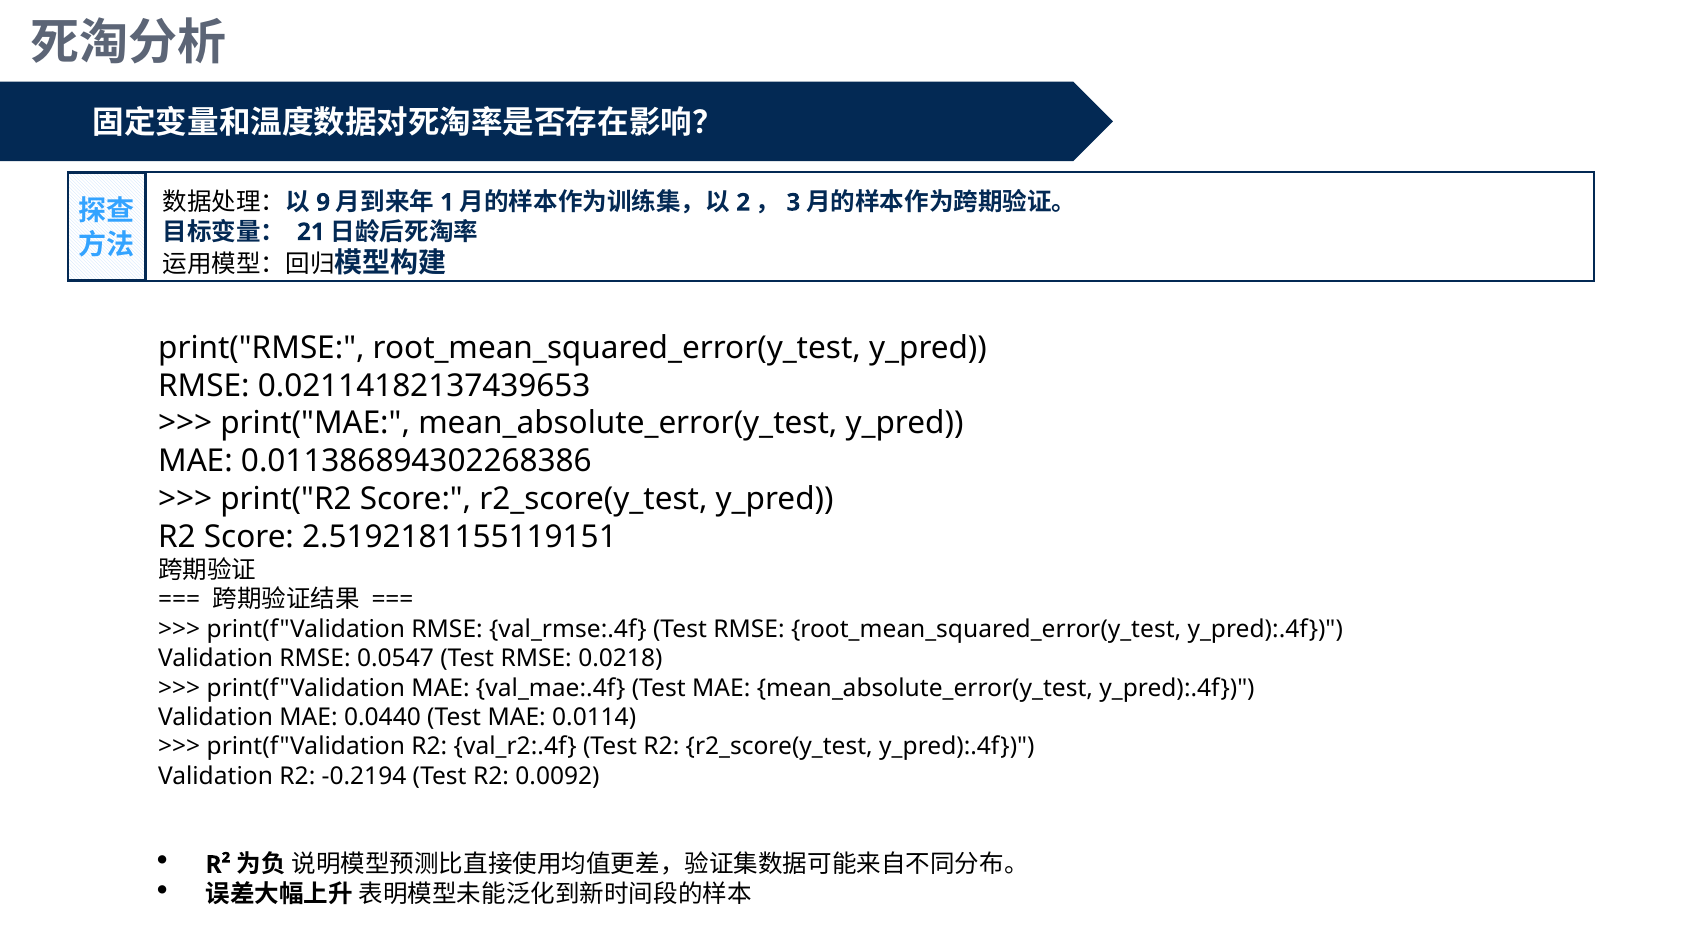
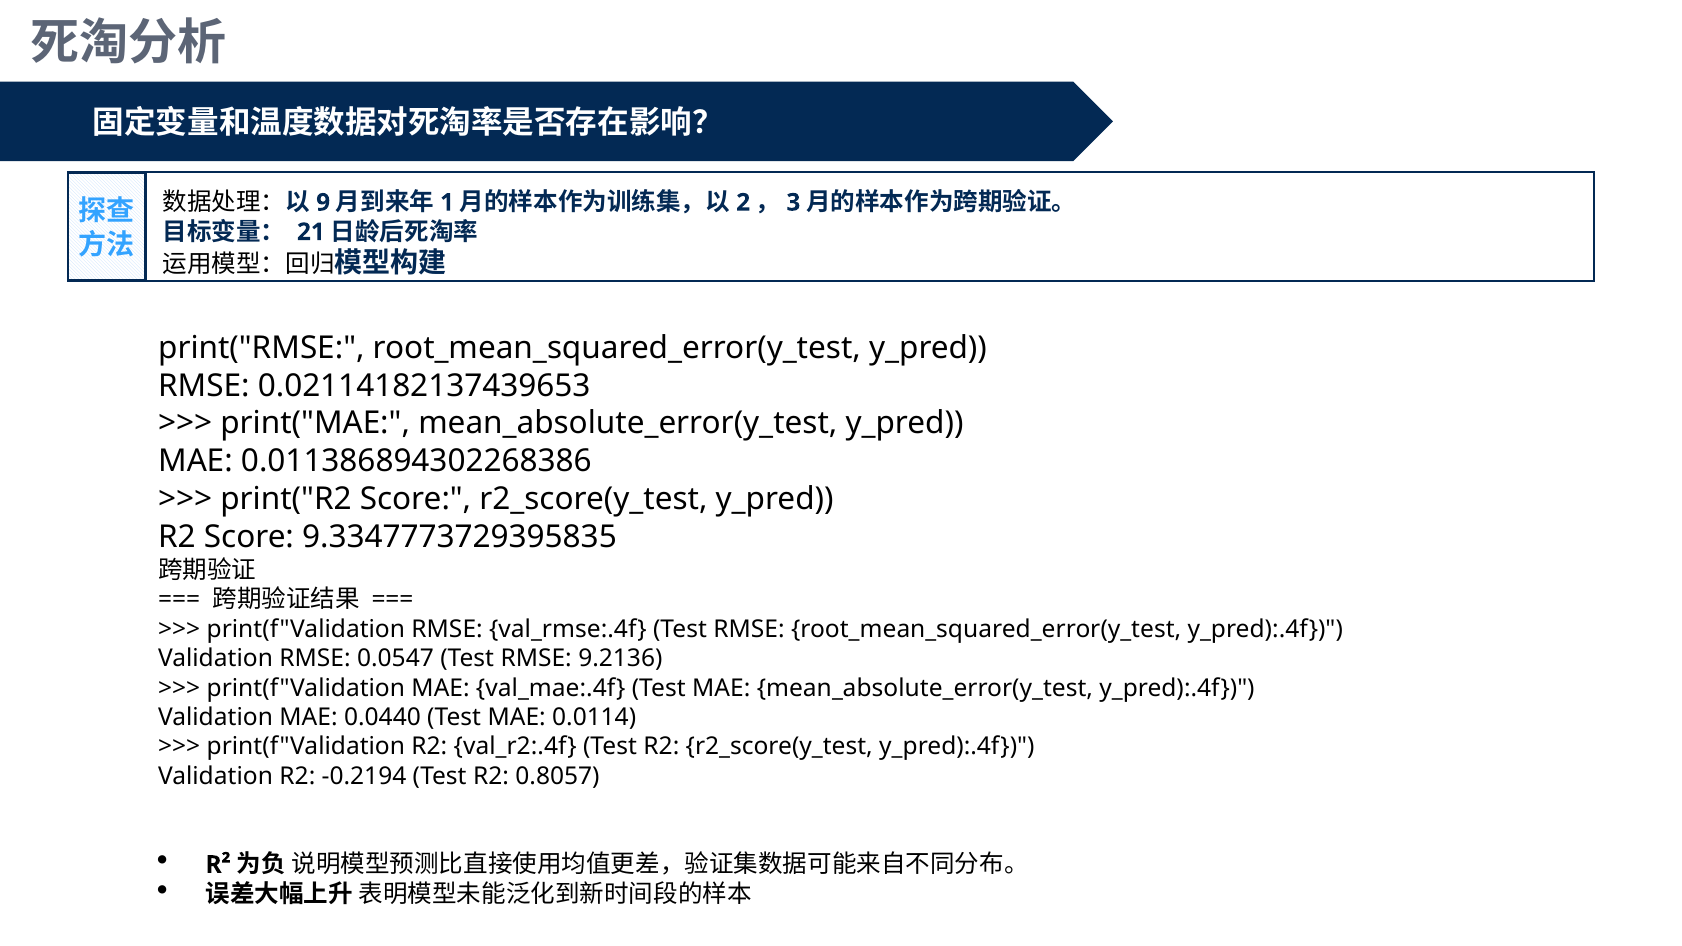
2.5192181155119151: 2.5192181155119151 -> 9.3347773729395835 (459, 537)
0.0218: 0.0218 -> 9.2136 (620, 659)
0.0092: 0.0092 -> 0.8057 (557, 776)
